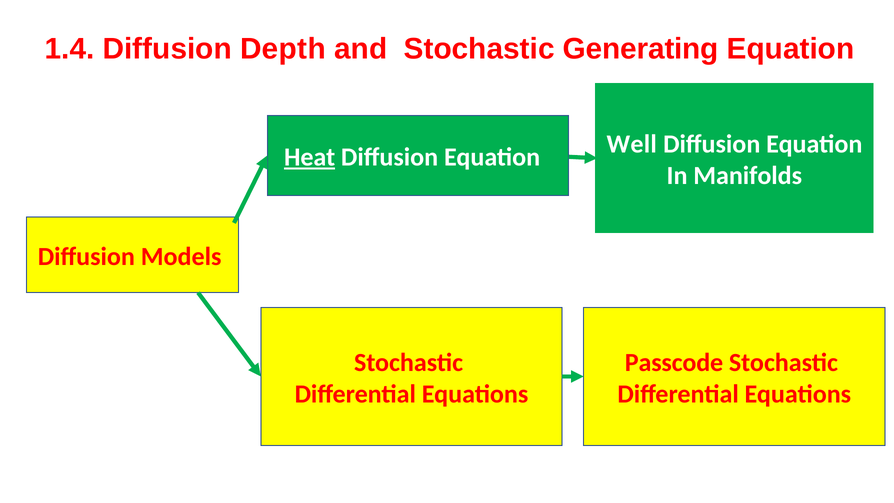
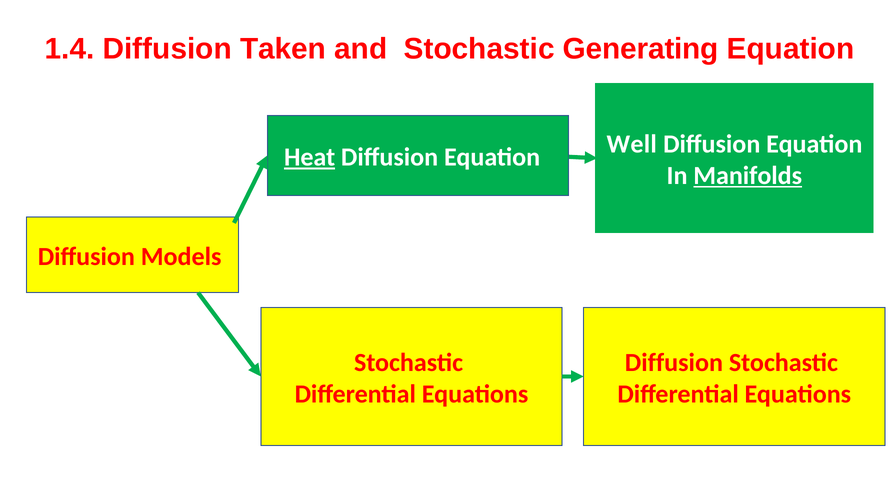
Depth: Depth -> Taken (283, 49)
Manifolds underline: none -> present (748, 176)
Passcode: Passcode -> Diffusion (674, 363)
